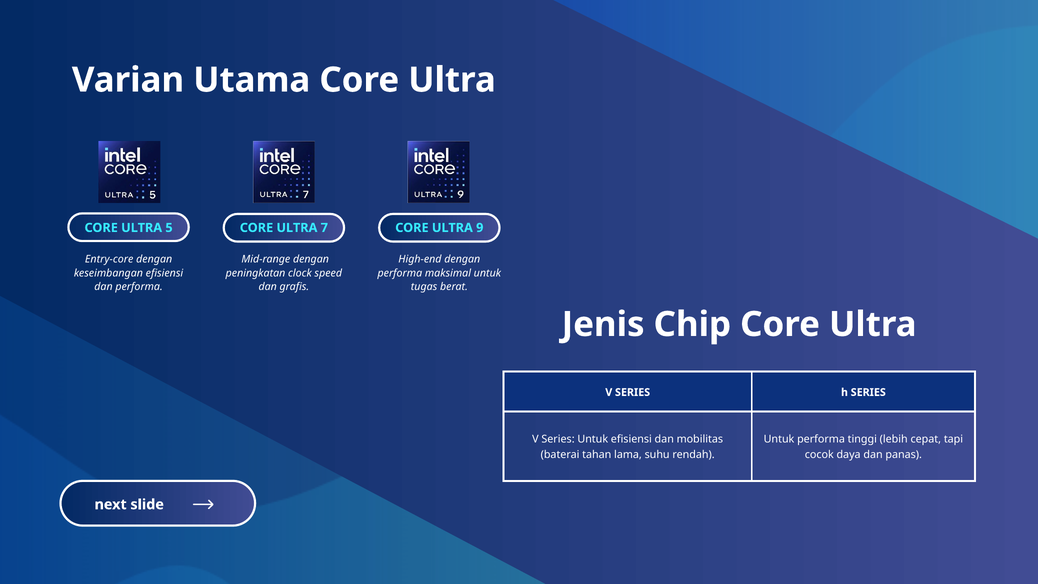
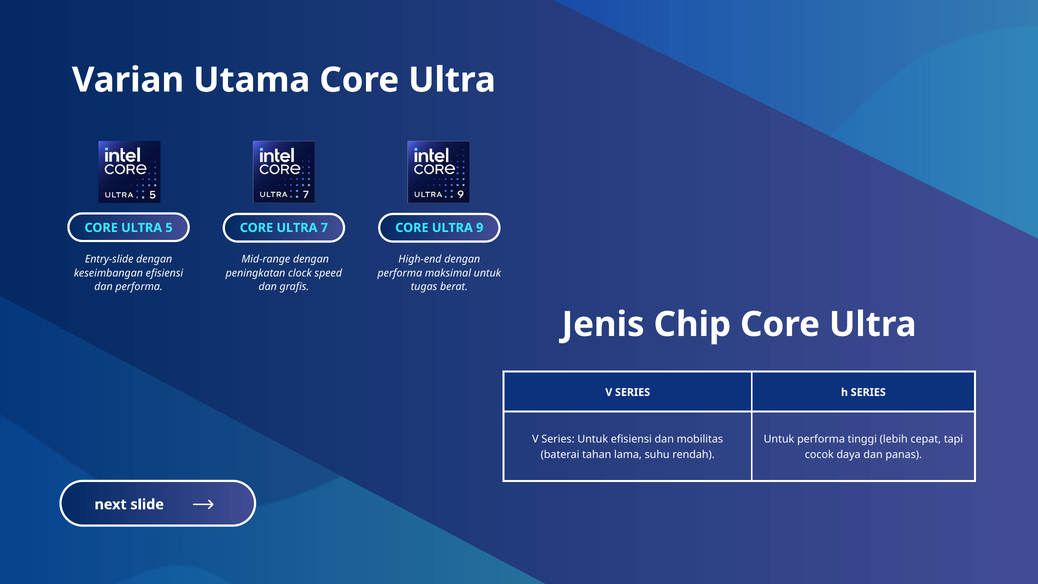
Entry-core: Entry-core -> Entry-slide (109, 259)
